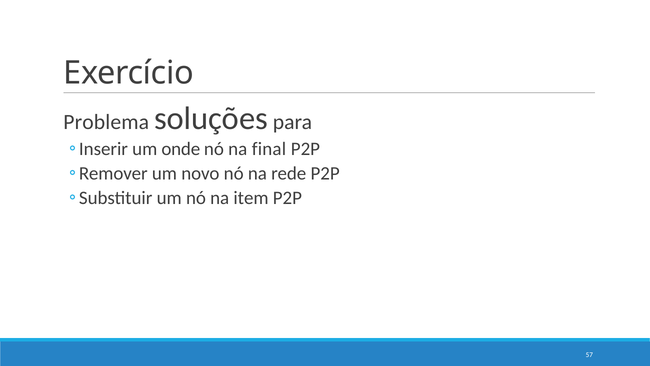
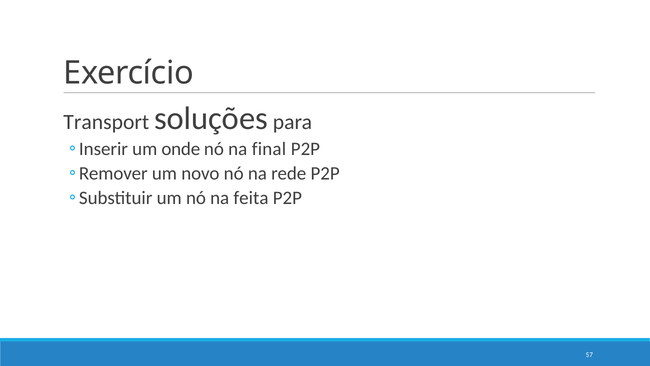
Problema: Problema -> Transport (106, 122)
item: item -> feita (251, 198)
